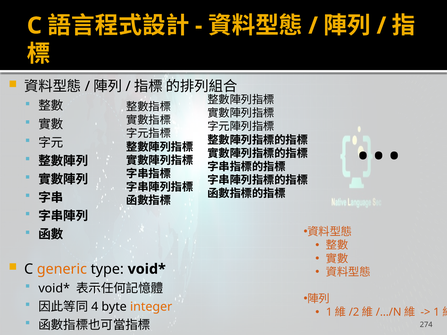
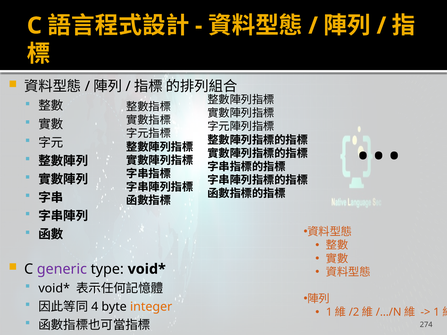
generic colour: orange -> purple (62, 269)
